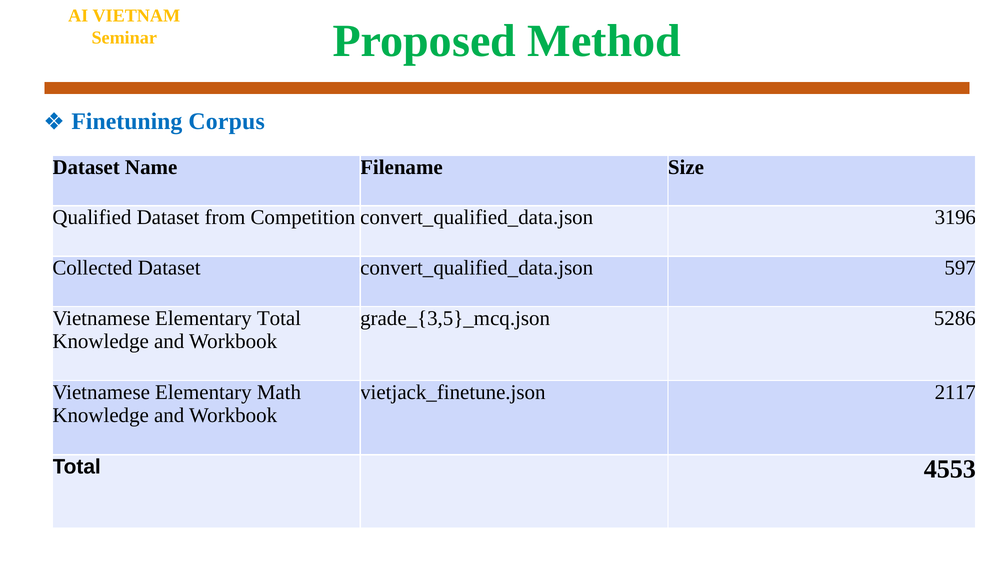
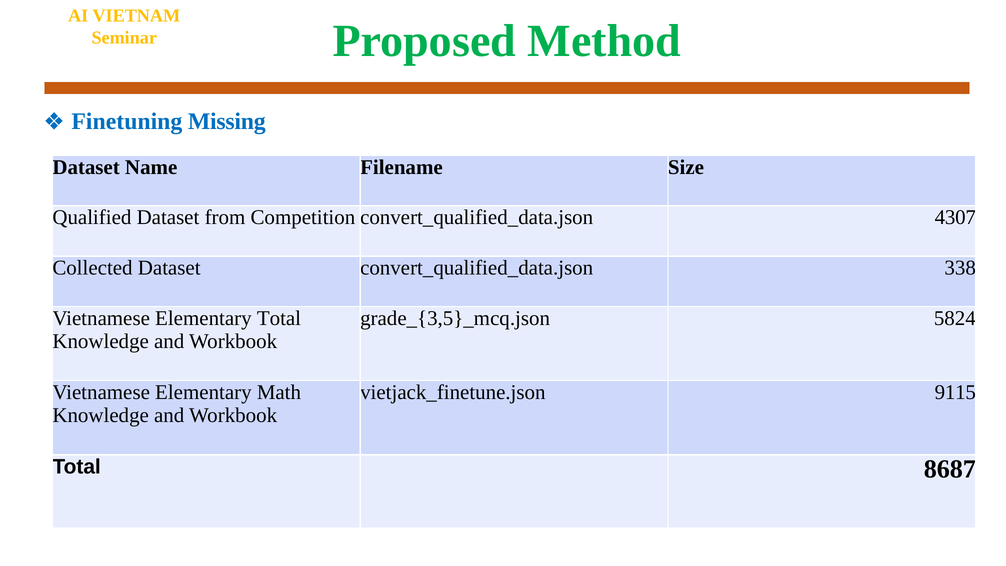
Corpus: Corpus -> Missing (227, 121)
3196: 3196 -> 4307 (955, 217)
597: 597 -> 338 (960, 268)
5286: 5286 -> 5824 (955, 318)
2117: 2117 -> 9115 (955, 392)
4553: 4553 -> 8687 (950, 469)
